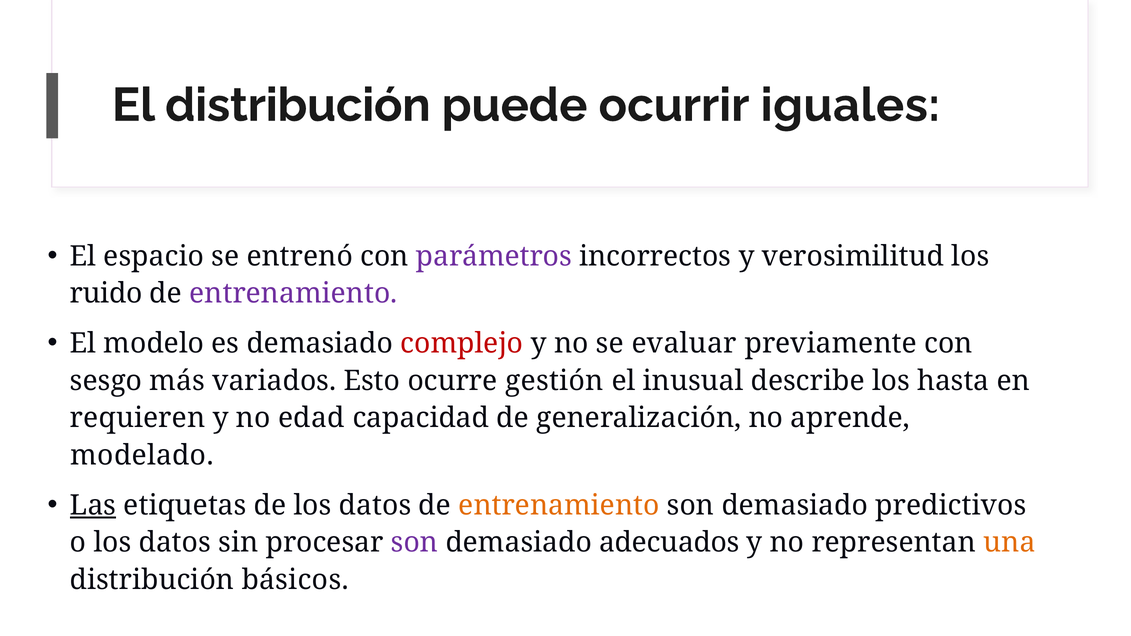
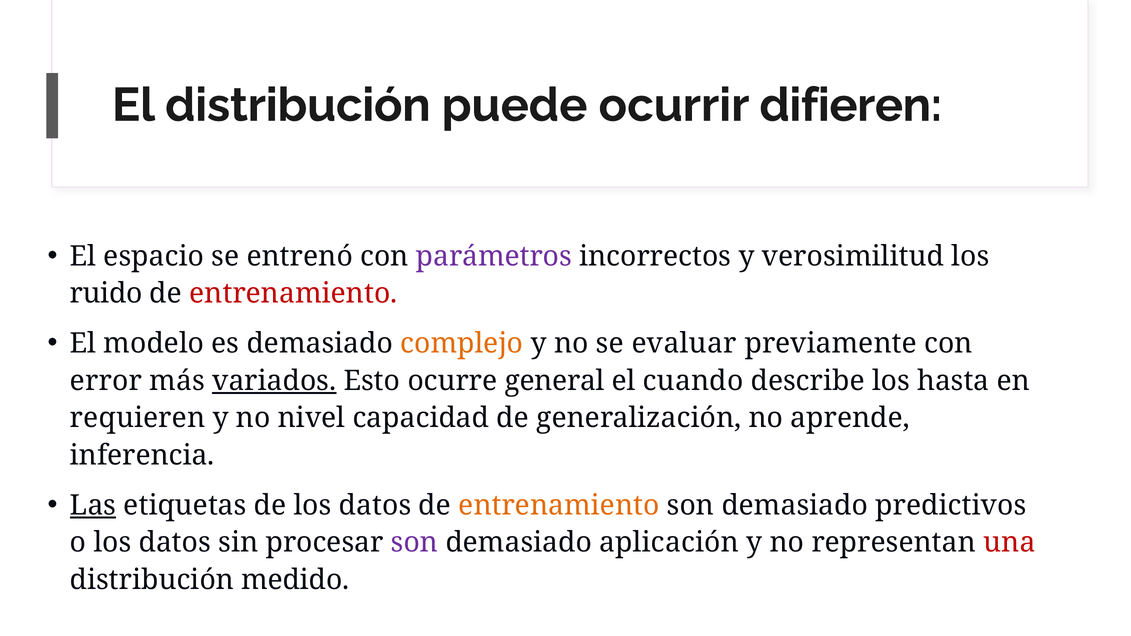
iguales: iguales -> difieren (851, 105)
entrenamiento colour: purple -> red (293, 294)
complejo colour: red -> orange (462, 344)
sesgo: sesgo -> error (106, 381)
variados underline: none -> present (274, 381)
gestión: gestión -> general (555, 381)
inusual: inusual -> cuando (693, 381)
edad: edad -> nivel (311, 418)
modelado: modelado -> inferencia (142, 456)
adecuados: adecuados -> aplicación (669, 543)
una colour: orange -> red (1009, 543)
básicos: básicos -> medido (295, 580)
